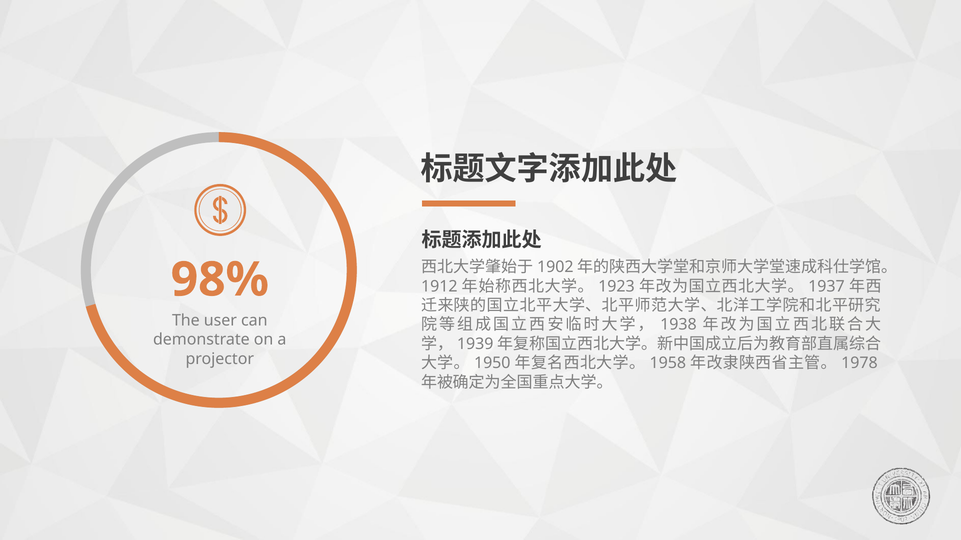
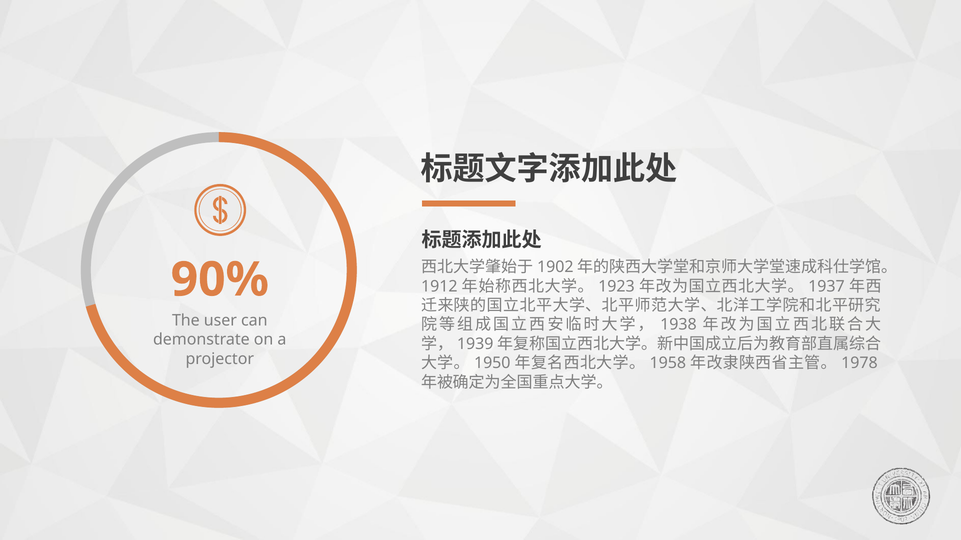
98%: 98% -> 90% (220, 280)
